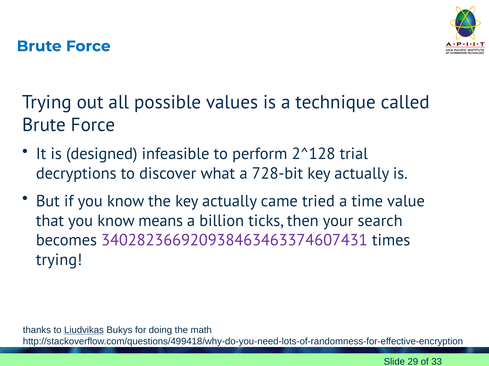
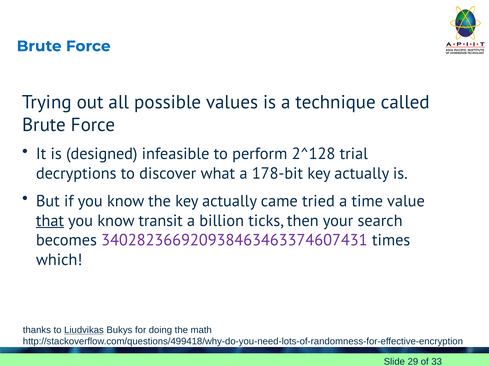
728-bit: 728-bit -> 178-bit (277, 174)
that underline: none -> present (50, 221)
means: means -> transit (161, 221)
trying: trying -> which (59, 260)
